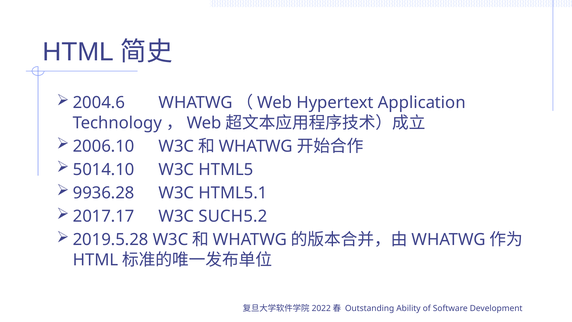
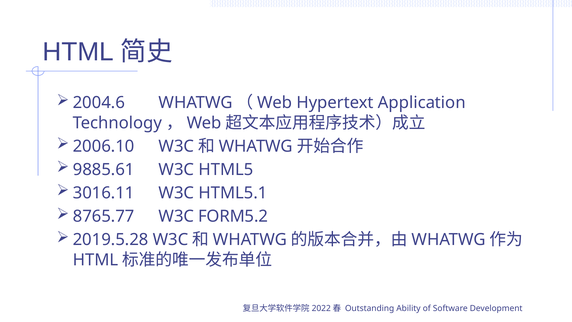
5014.10: 5014.10 -> 9885.61 (104, 169)
9936.28: 9936.28 -> 3016.11 (104, 193)
2017.17: 2017.17 -> 8765.77 (104, 216)
SUCH5.2: SUCH5.2 -> FORM5.2 (233, 216)
